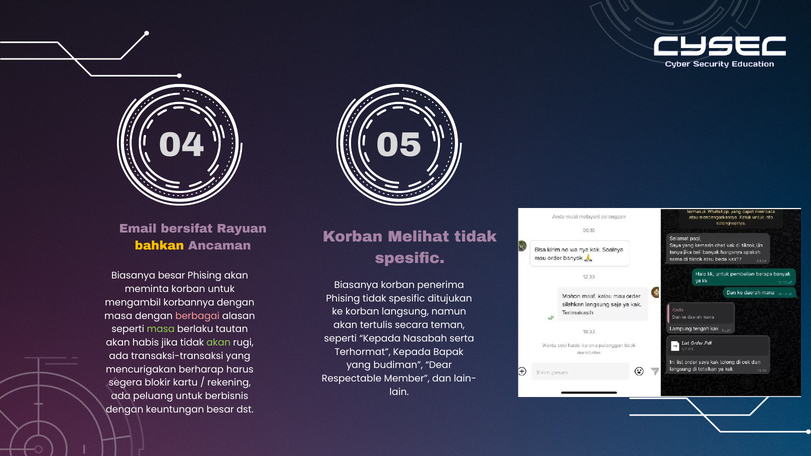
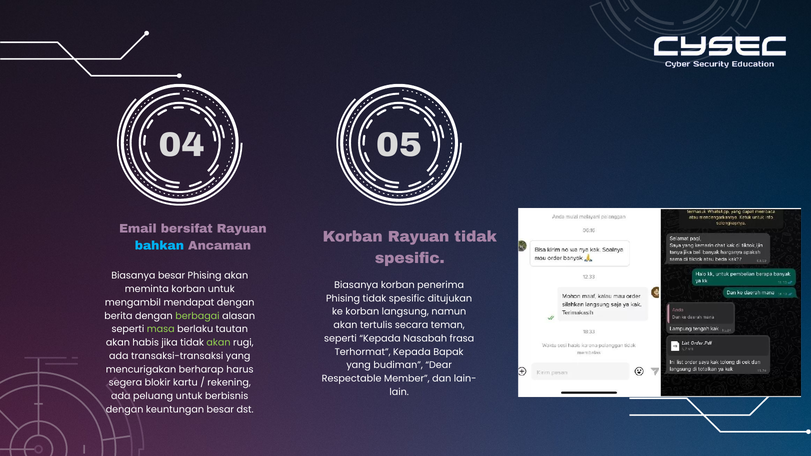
Korban Melihat: Melihat -> Rayuan (419, 237)
bahkan colour: yellow -> light blue (159, 246)
korbannya: korbannya -> mendapat (189, 303)
masa: masa -> berita (118, 316)
berbagai colour: pink -> light green (197, 316)
serta: serta -> frasa (462, 339)
